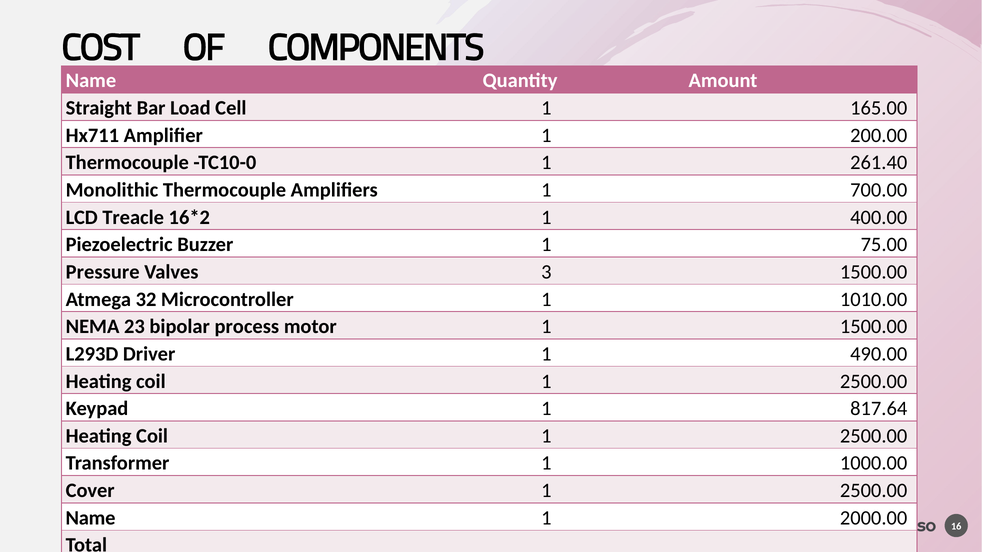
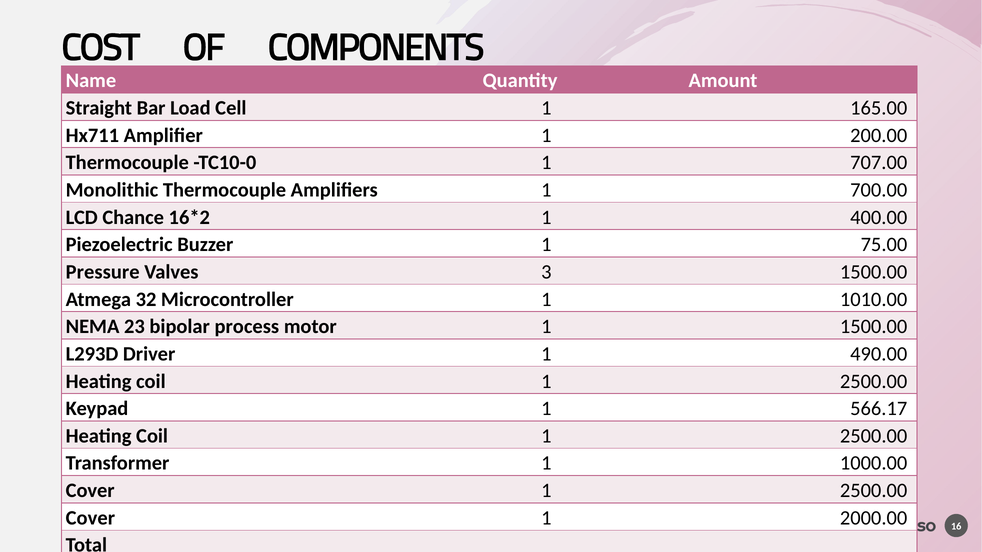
261.40: 261.40 -> 707.00 (879, 163)
Treacle: Treacle -> Chance (133, 217)
817.64: 817.64 -> 566.17 (879, 409)
Name: Name -> Cover (90, 518)
